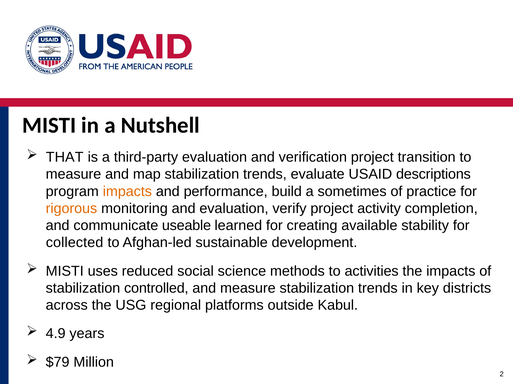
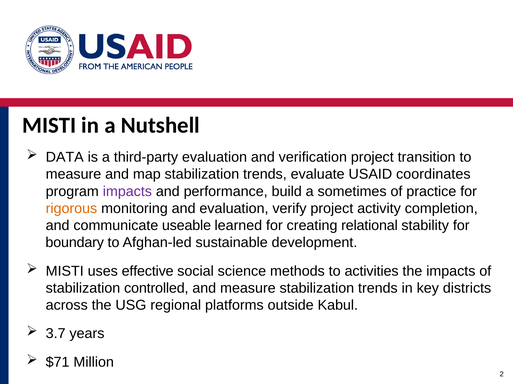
THAT: THAT -> DATA (65, 157)
descriptions: descriptions -> coordinates (433, 175)
impacts colour: orange -> purple (127, 192)
available: available -> relational (369, 226)
collected: collected -> boundary (75, 243)
reduced: reduced -> effective (148, 272)
4.9: 4.9 -> 3.7 (56, 334)
$79: $79 -> $71 (58, 363)
